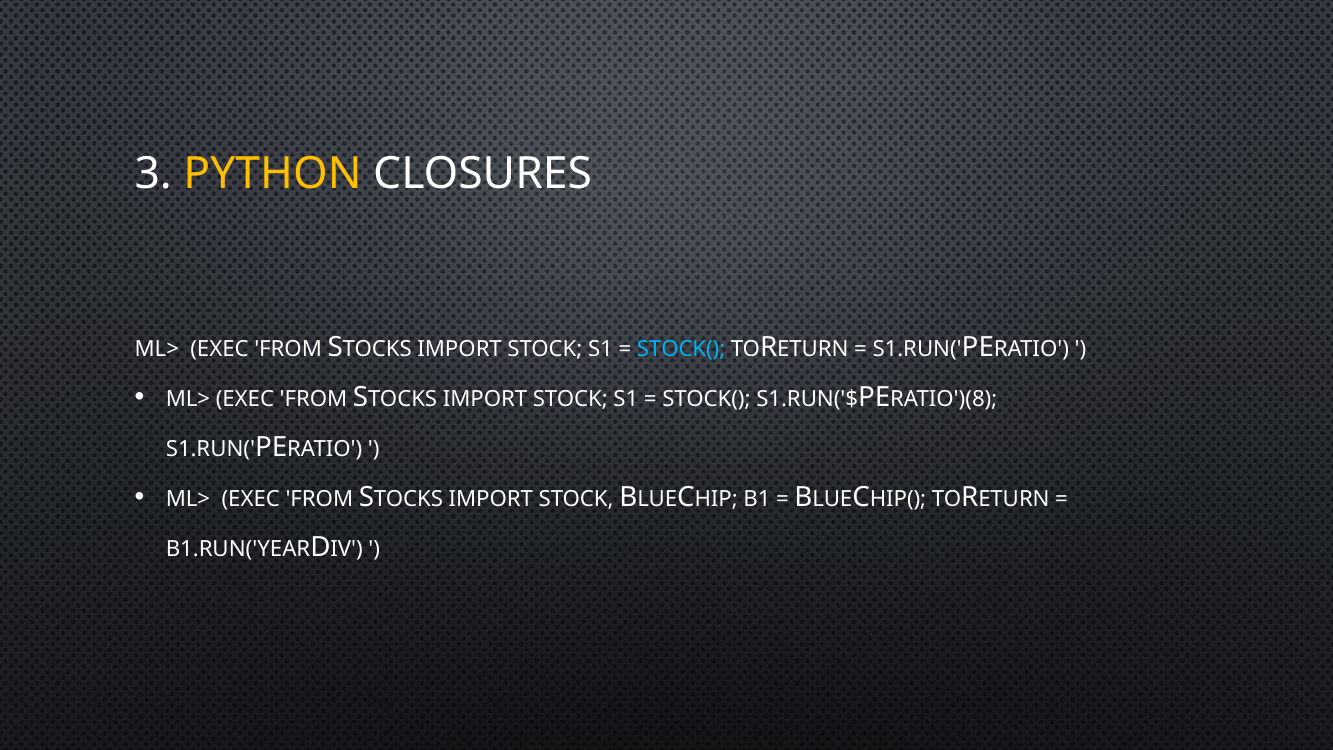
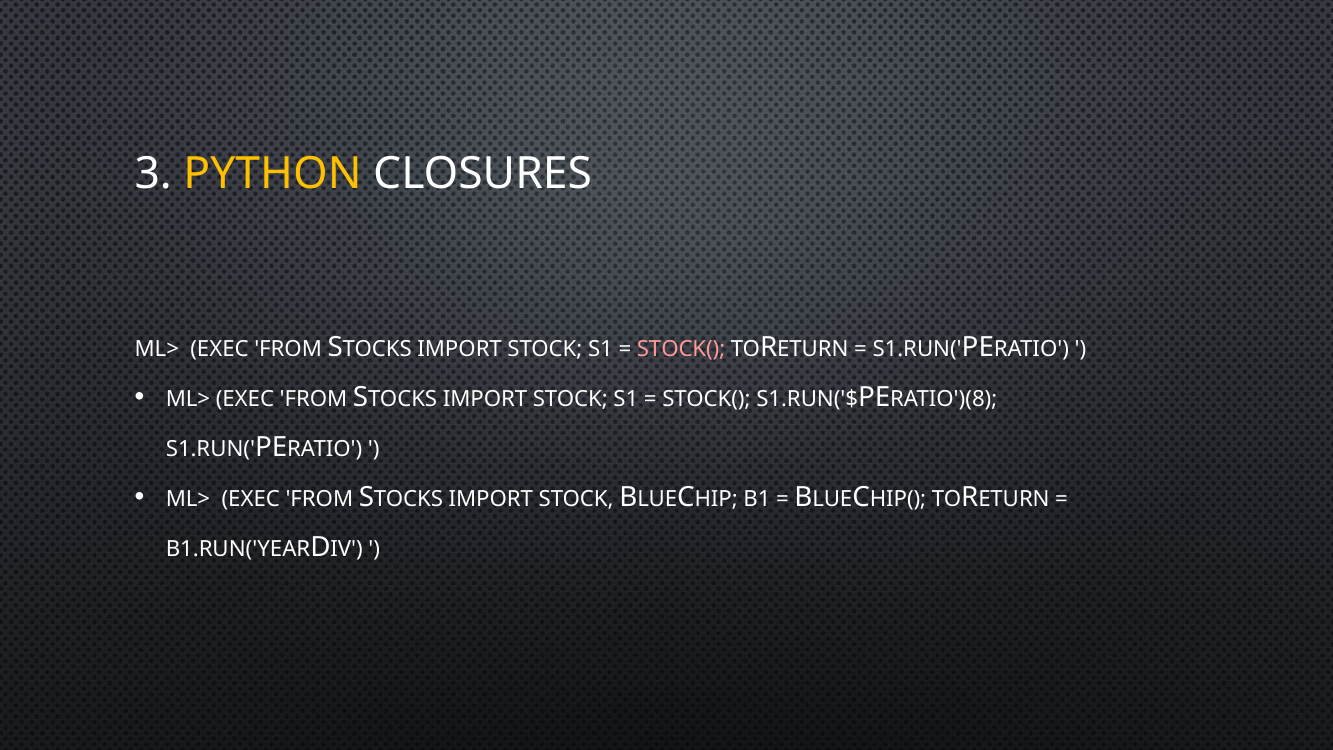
STOCK( colour: light blue -> pink (681, 349)
